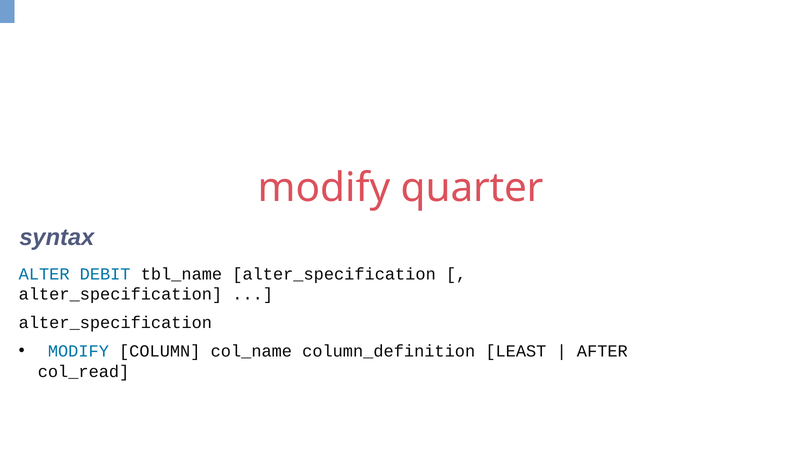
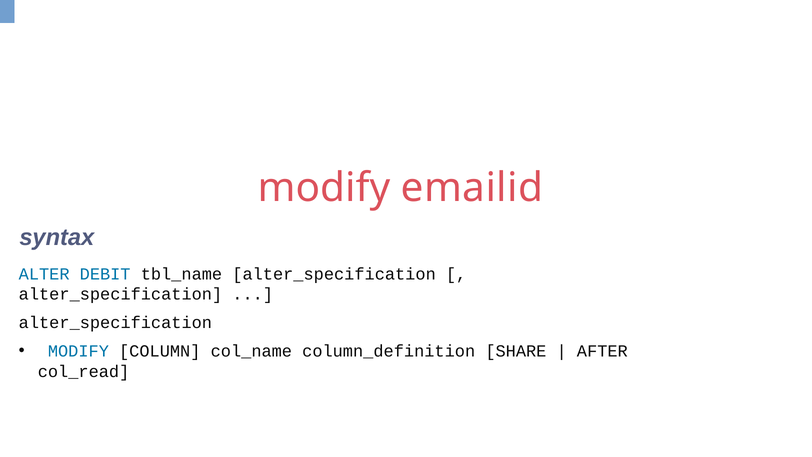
quarter: quarter -> emailid (472, 188)
LEAST: LEAST -> SHARE (516, 351)
